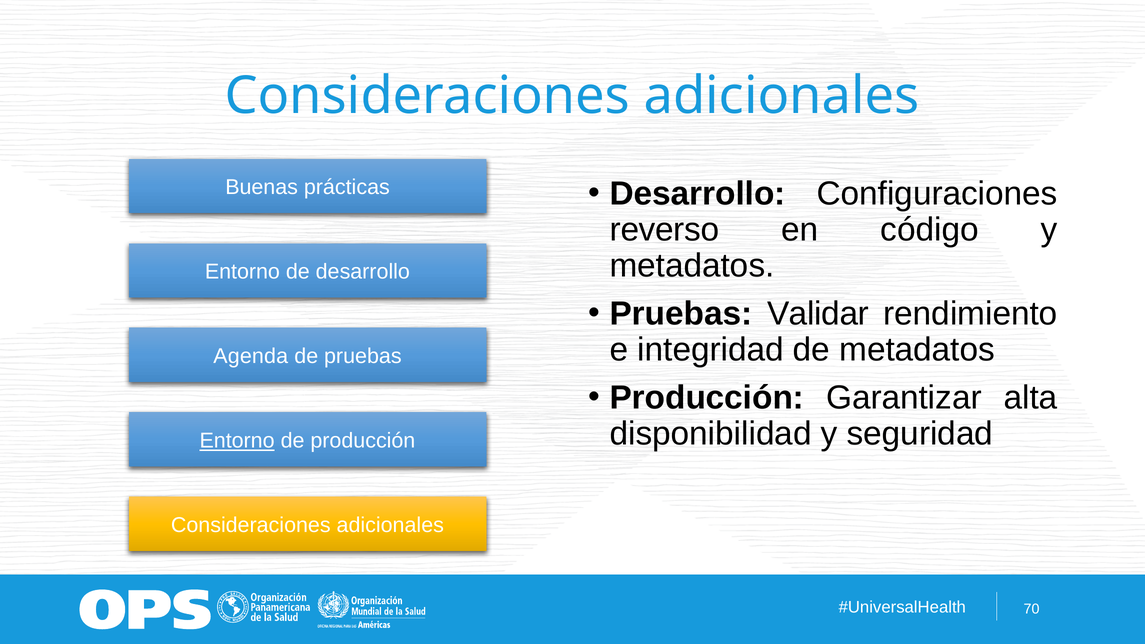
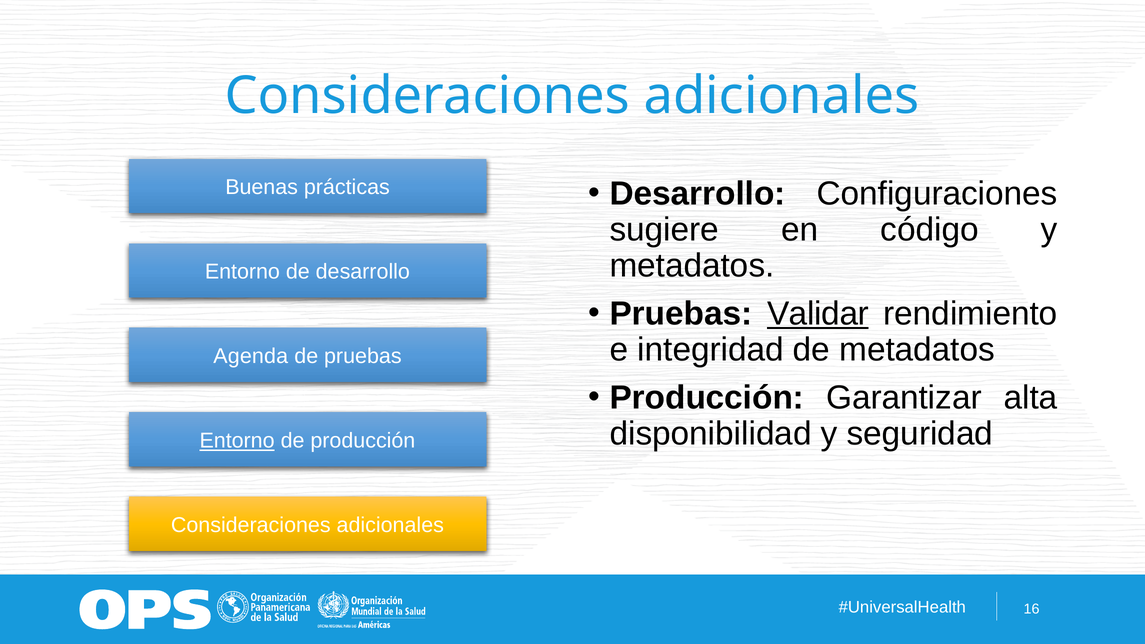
reverso: reverso -> sugiere (664, 230)
Validar underline: none -> present (818, 314)
70: 70 -> 16 (1032, 609)
